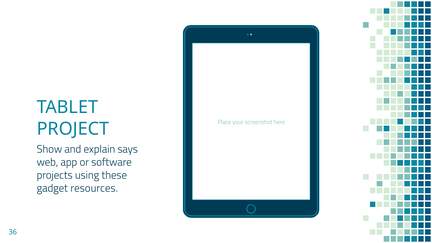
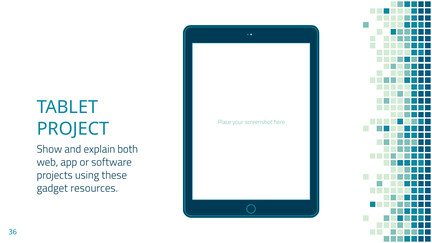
says: says -> both (128, 149)
